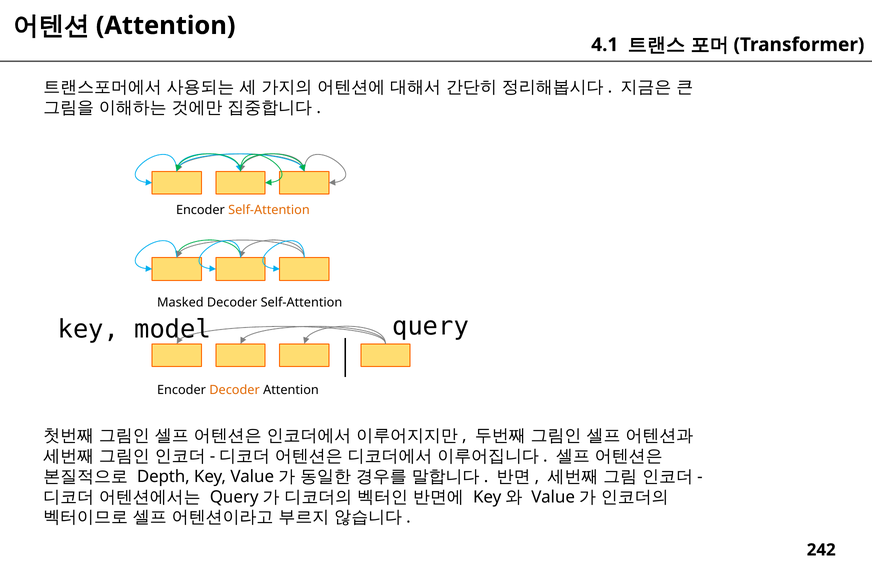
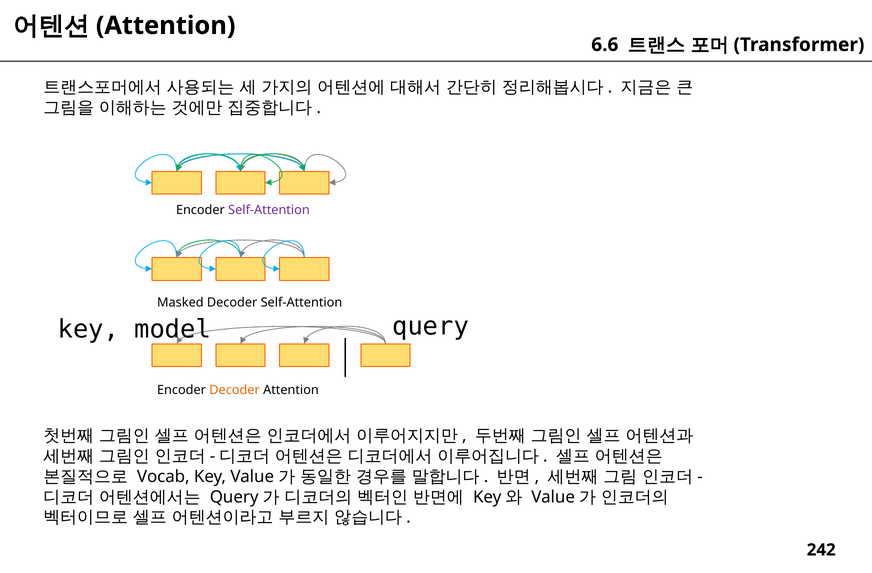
4.1: 4.1 -> 6.6 (605, 45)
Self-Attention colour: orange -> purple (269, 210)
Depth: Depth -> Vocab (163, 476)
